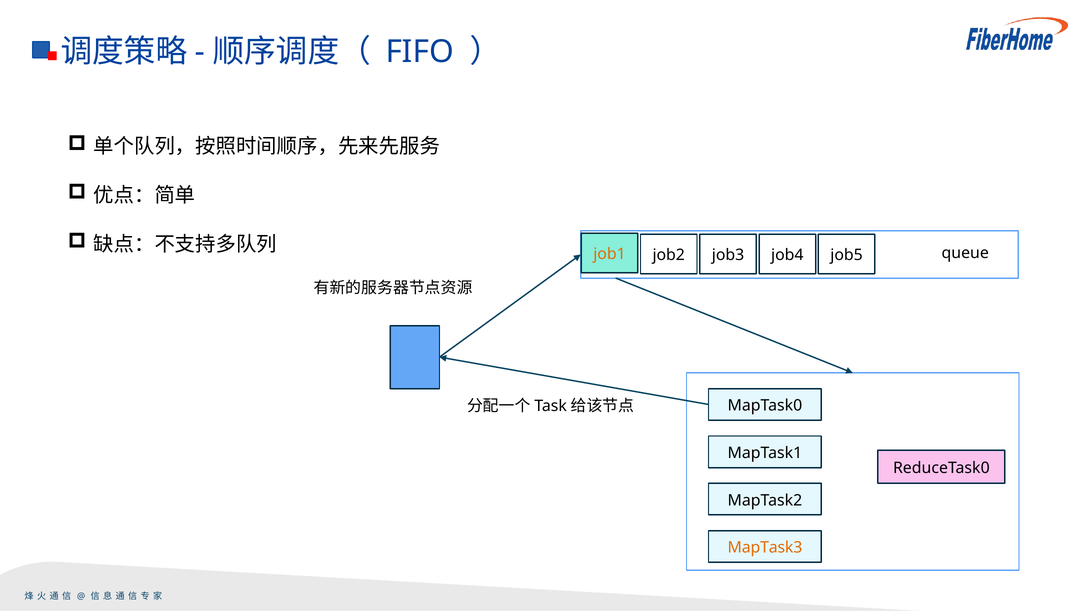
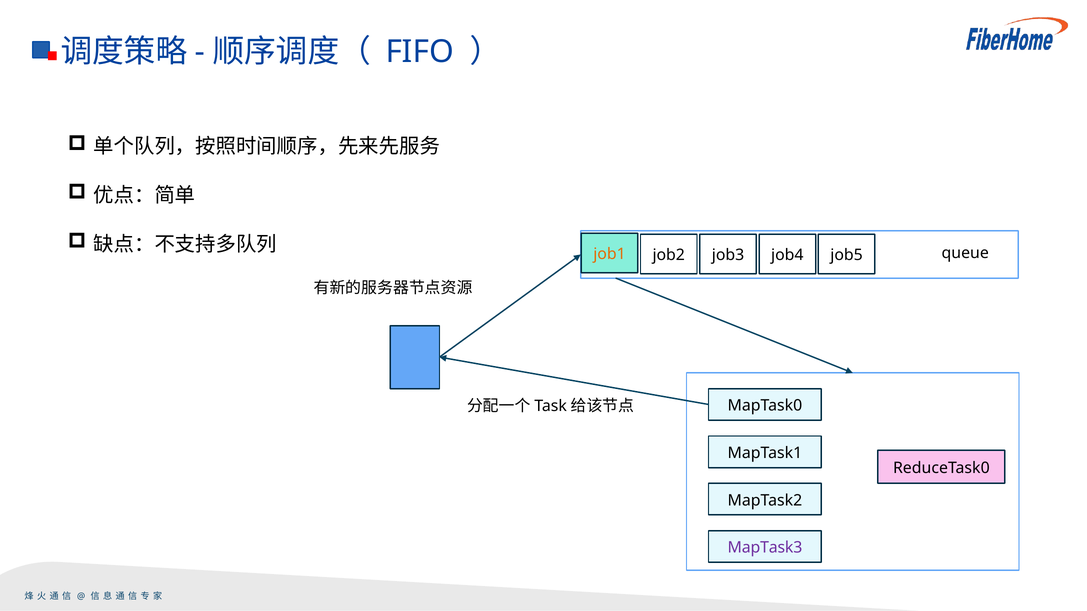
MapTask3 colour: orange -> purple (765, 548)
